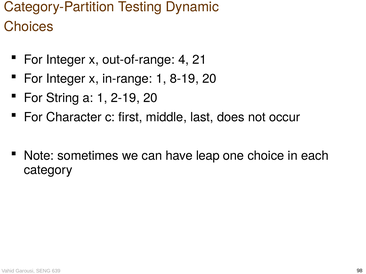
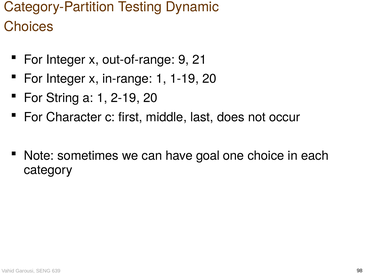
4: 4 -> 9 (184, 60)
8-19: 8-19 -> 1-19 (184, 79)
leap: leap -> goal (208, 156)
